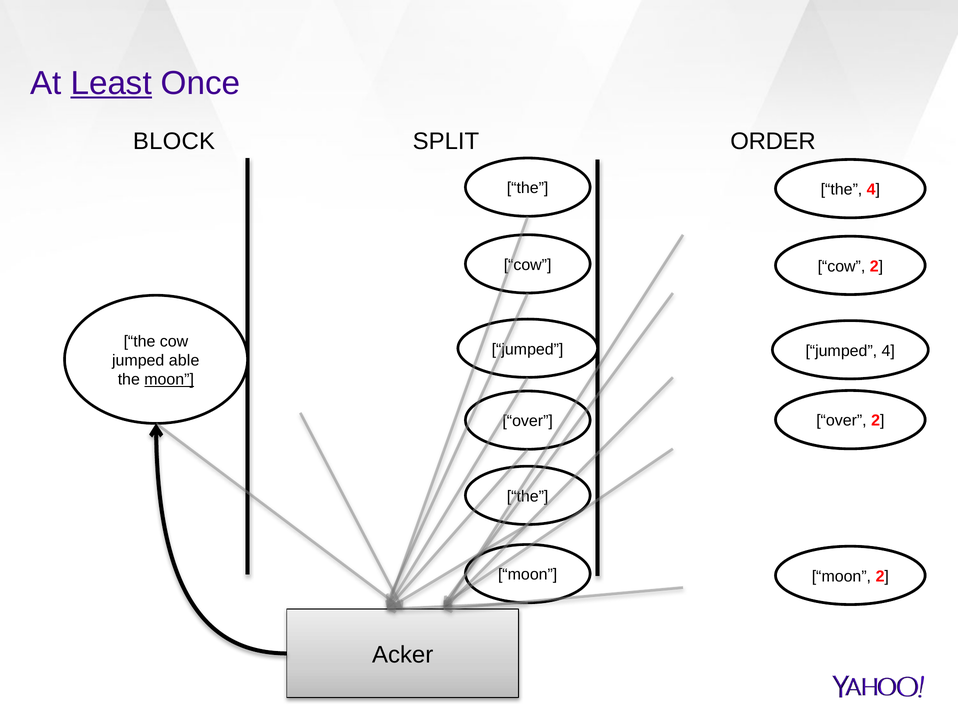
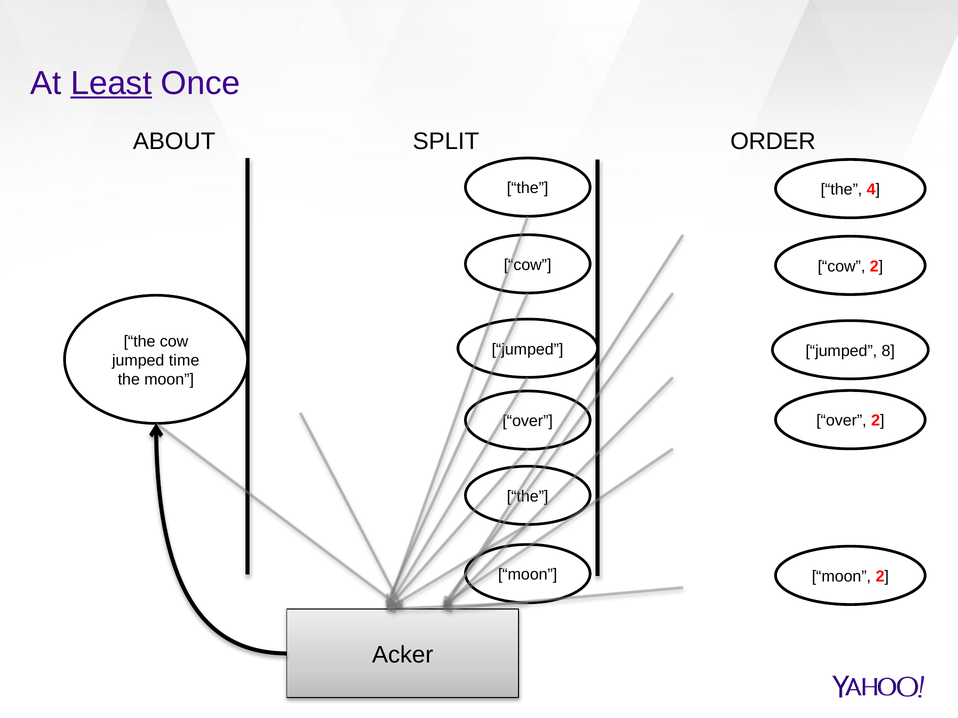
BLOCK: BLOCK -> ABOUT (174, 142)
jumped 4: 4 -> 8 (888, 351)
able: able -> time (184, 361)
moon underline: present -> none (169, 380)
